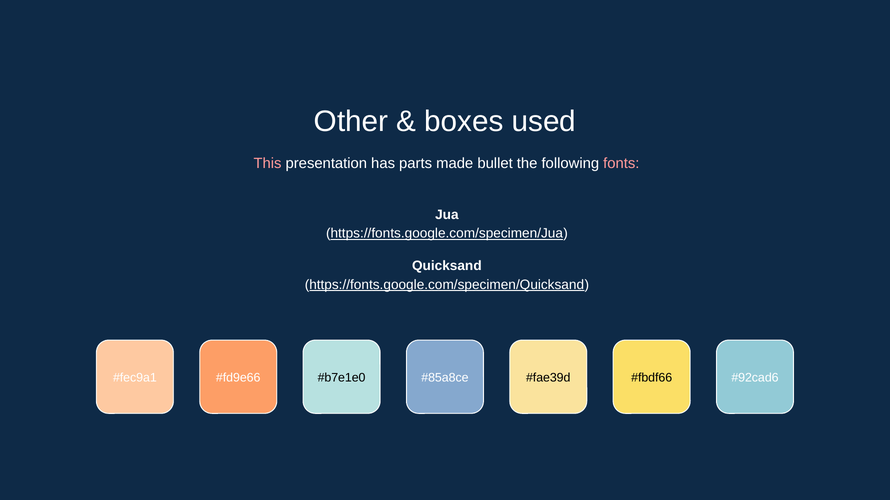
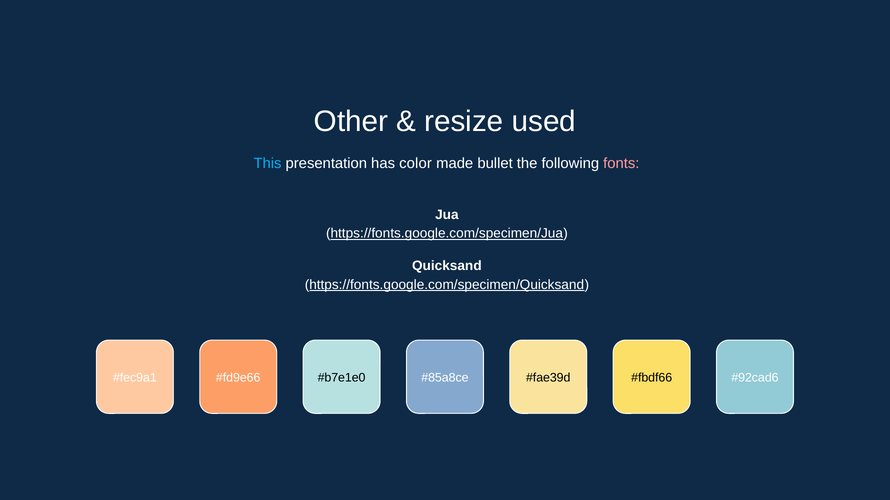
boxes: boxes -> resize (464, 122)
This colour: pink -> light blue (268, 163)
parts: parts -> color (415, 163)
